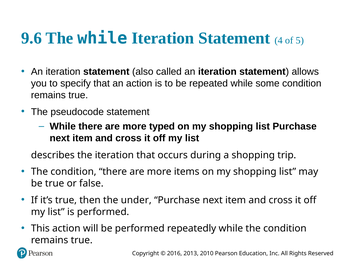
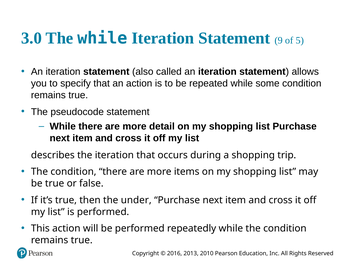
9.6: 9.6 -> 3.0 (31, 38)
4: 4 -> 9 (279, 40)
typed: typed -> detail (162, 126)
